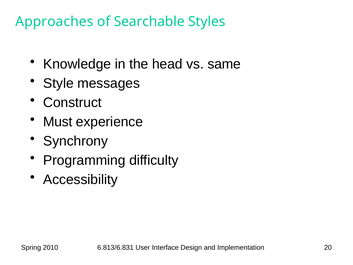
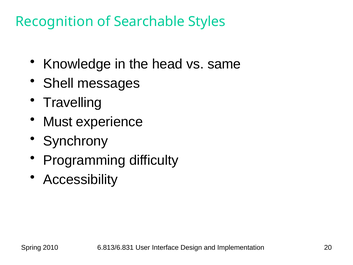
Approaches: Approaches -> Recognition (54, 22)
Style: Style -> Shell (58, 83)
Construct: Construct -> Travelling (72, 102)
